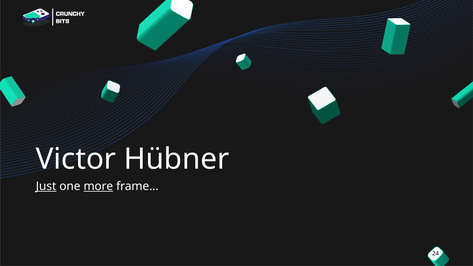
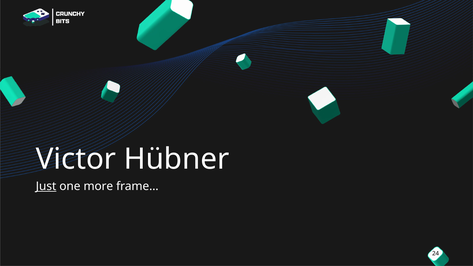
more underline: present -> none (98, 186)
